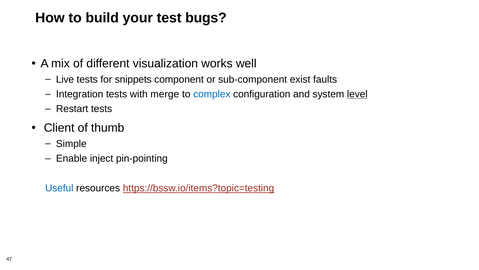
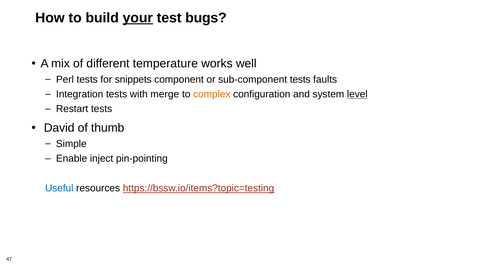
your underline: none -> present (138, 18)
visualization: visualization -> temperature (165, 63)
Live: Live -> Perl (65, 79)
sub-component exist: exist -> tests (300, 79)
complex colour: blue -> orange (212, 94)
Client: Client -> David (59, 128)
